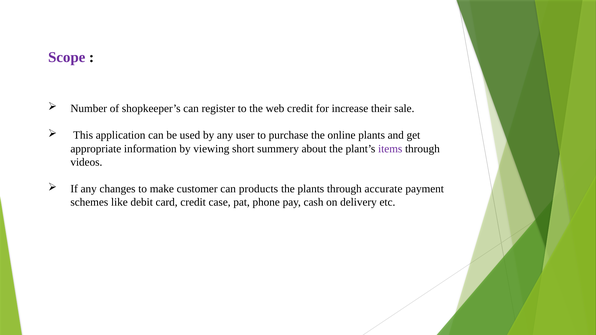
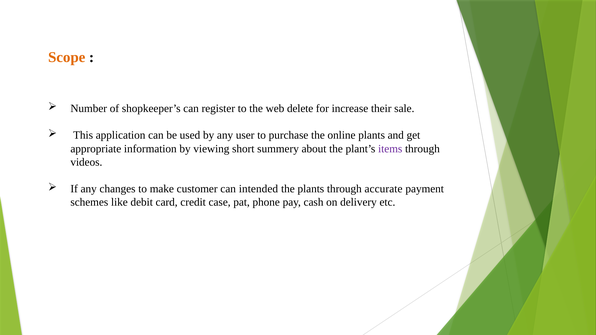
Scope colour: purple -> orange (67, 57)
web credit: credit -> delete (300, 109)
products: products -> intended (258, 189)
